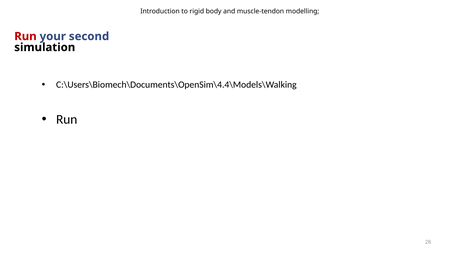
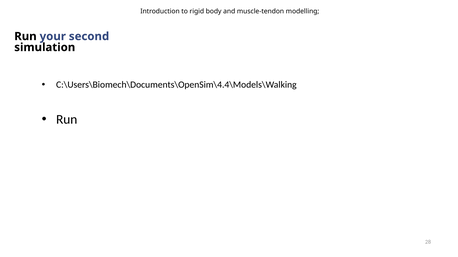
Run colour: red -> black (25, 36)
